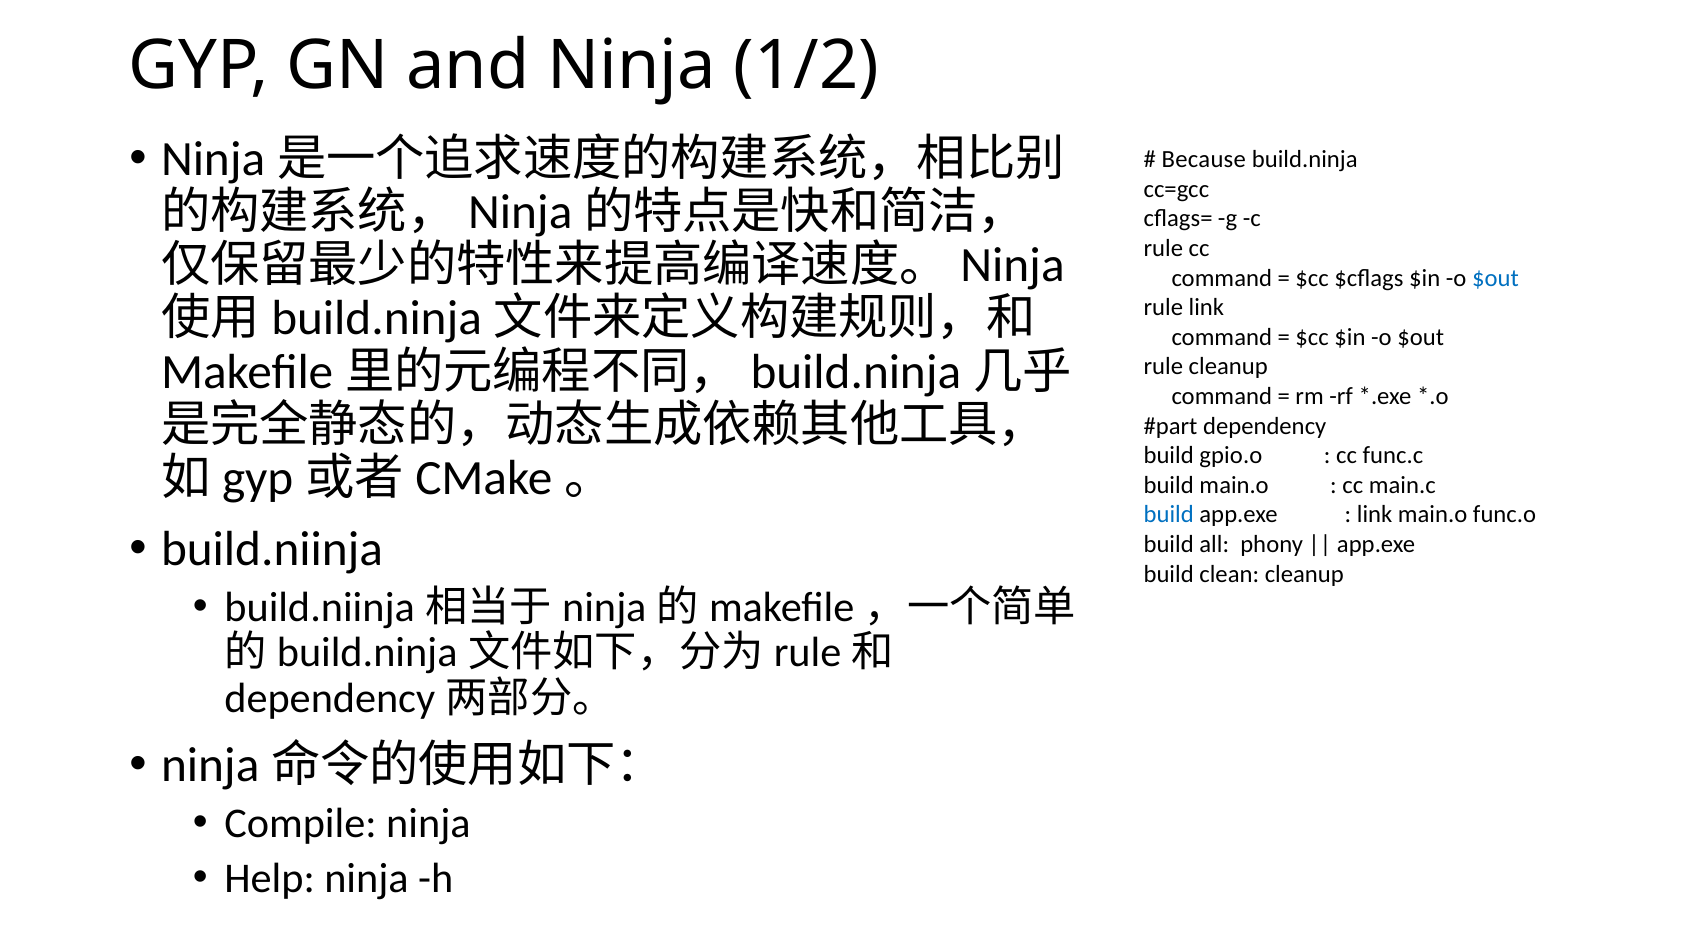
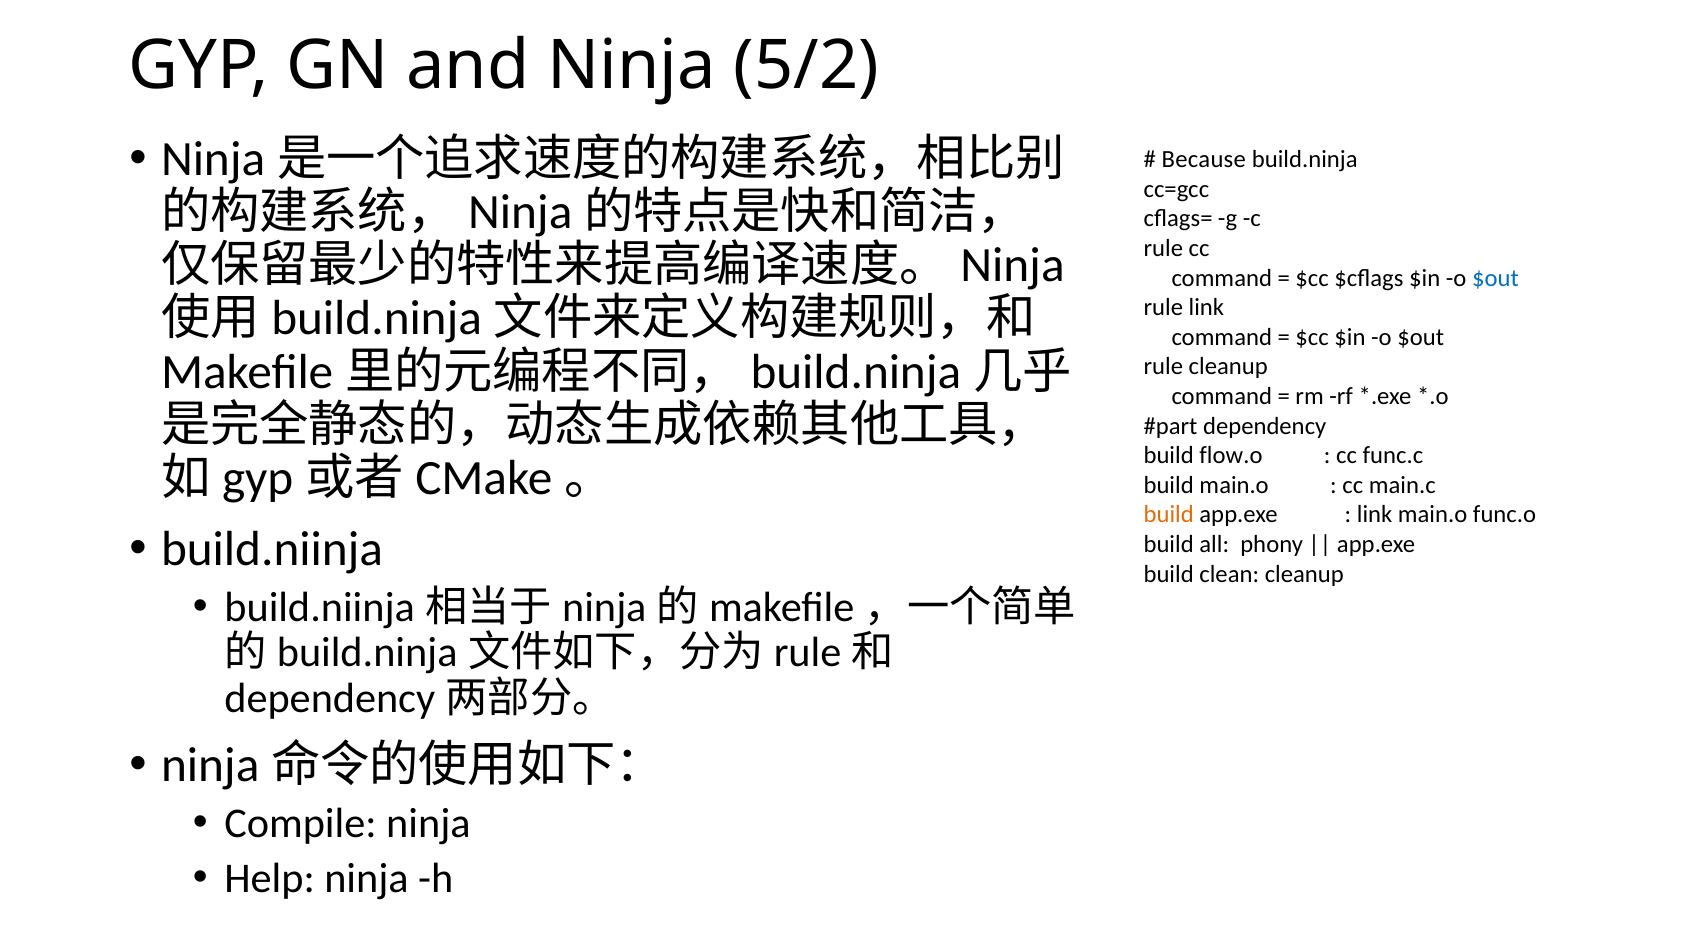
1/2: 1/2 -> 5/2 (806, 66)
gpio.o: gpio.o -> flow.o (1231, 455)
build colour: blue -> orange (1169, 515)
